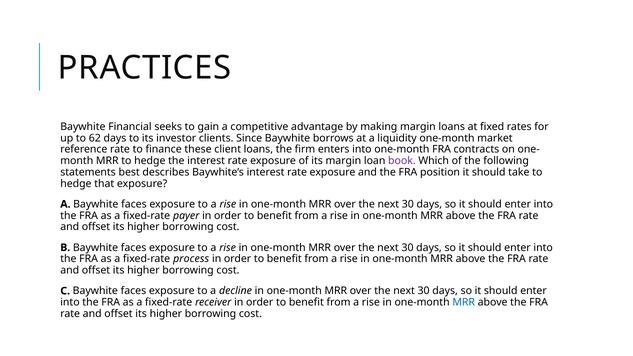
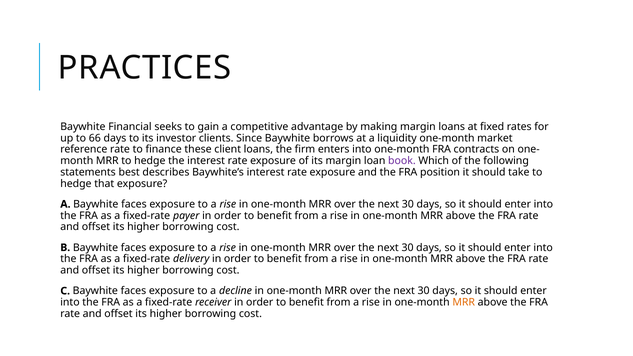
62: 62 -> 66 (95, 138)
process: process -> delivery (191, 259)
MRR colour: blue -> orange (464, 302)
